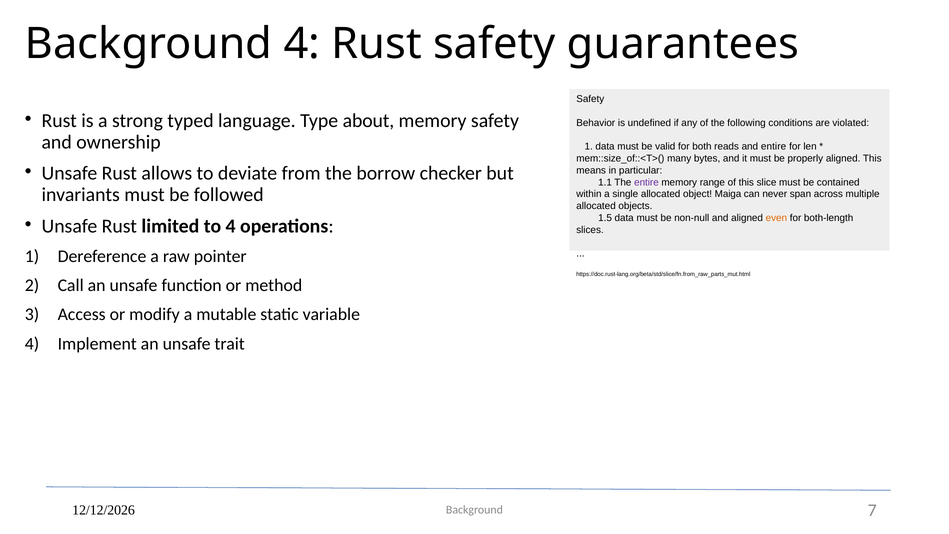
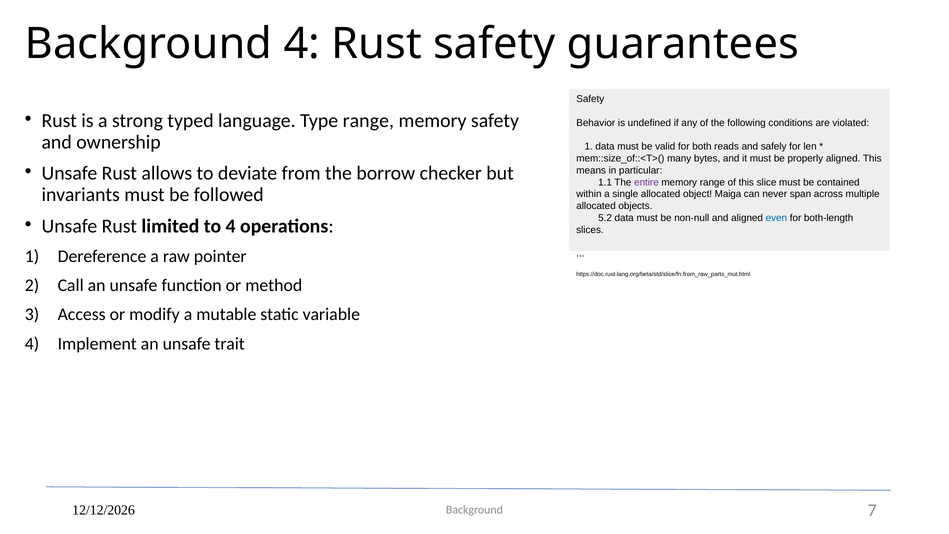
Type about: about -> range (368, 121)
and entire: entire -> safely (774, 147)
1.5: 1.5 -> 5.2 (605, 218)
even colour: orange -> blue (776, 218)
